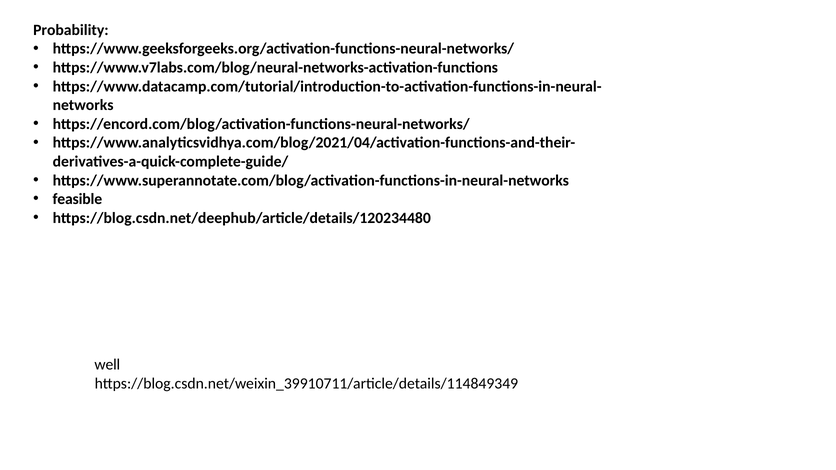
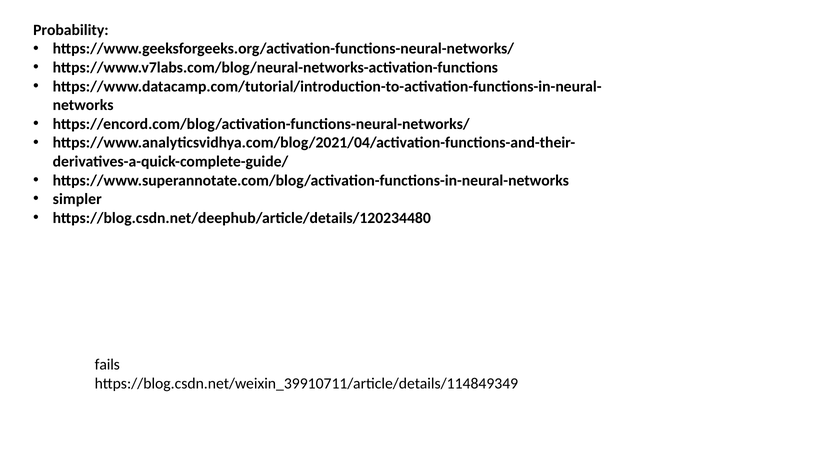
feasible: feasible -> simpler (77, 199)
well: well -> fails (107, 365)
